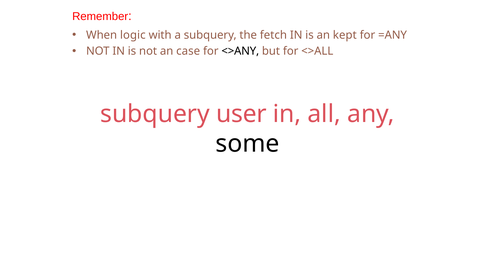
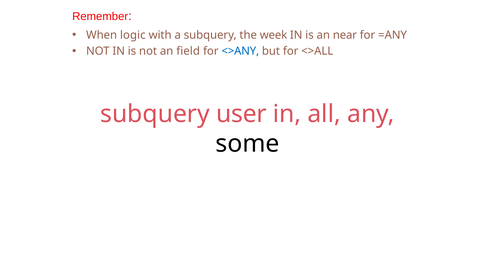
fetch: fetch -> week (274, 35)
kept: kept -> near (345, 35)
case: case -> field (188, 51)
<>ANY colour: black -> blue (240, 51)
